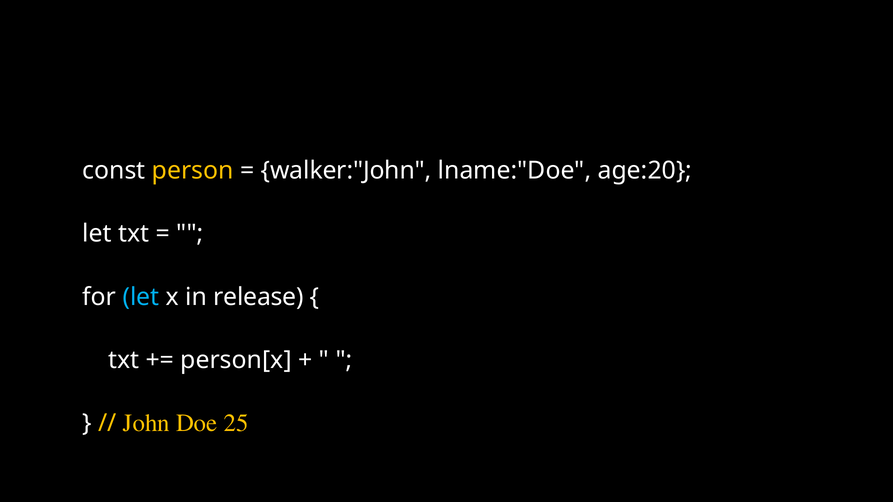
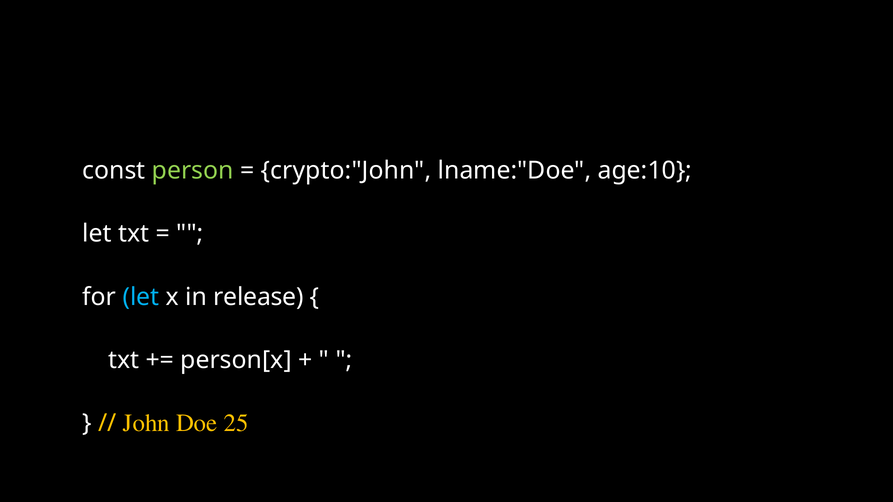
person colour: yellow -> light green (193, 170)
walker:"John: walker:"John -> crypto:"John (346, 170)
age:20: age:20 -> age:10 (645, 170)
